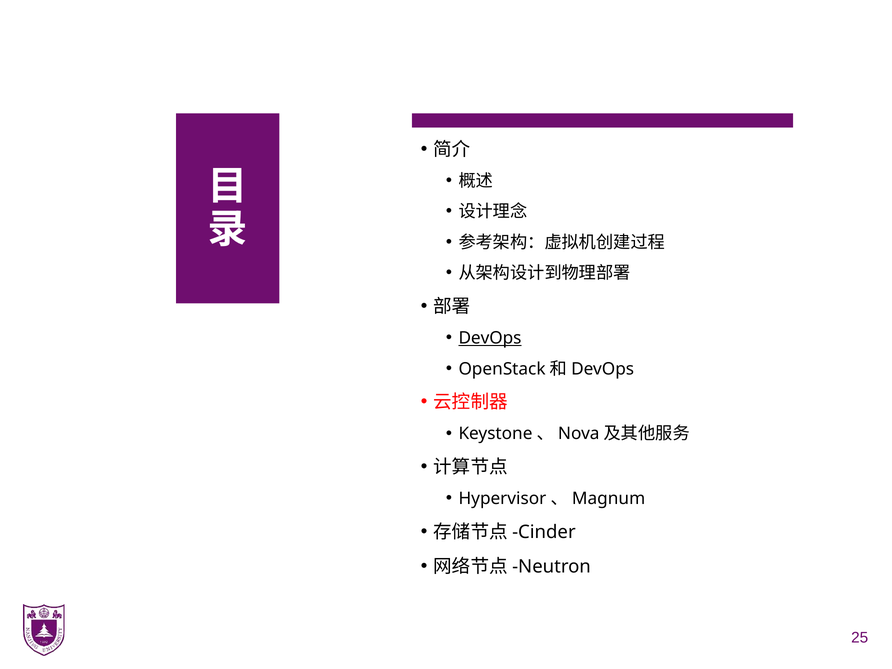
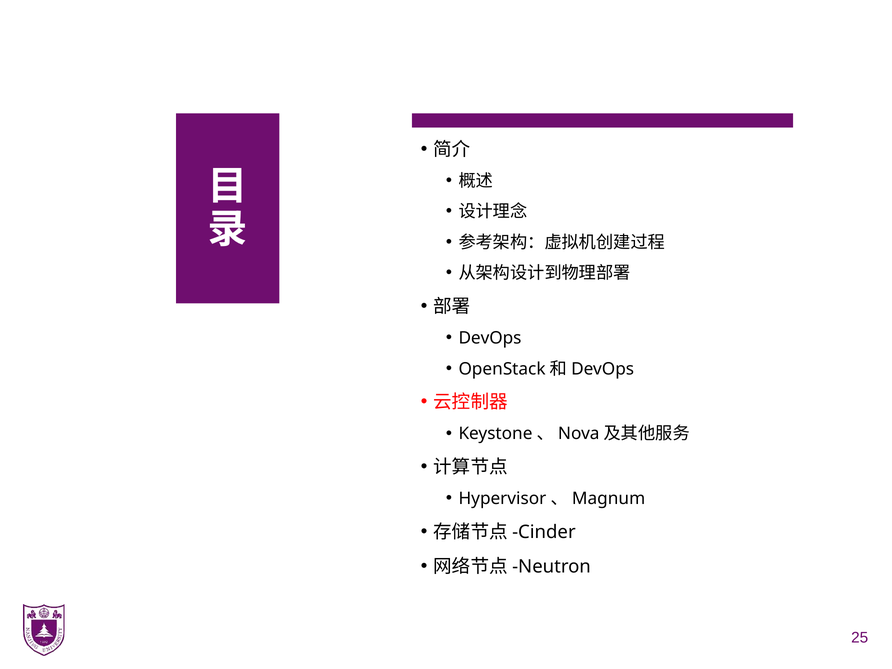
DevOps underline: present -> none (490, 338)
